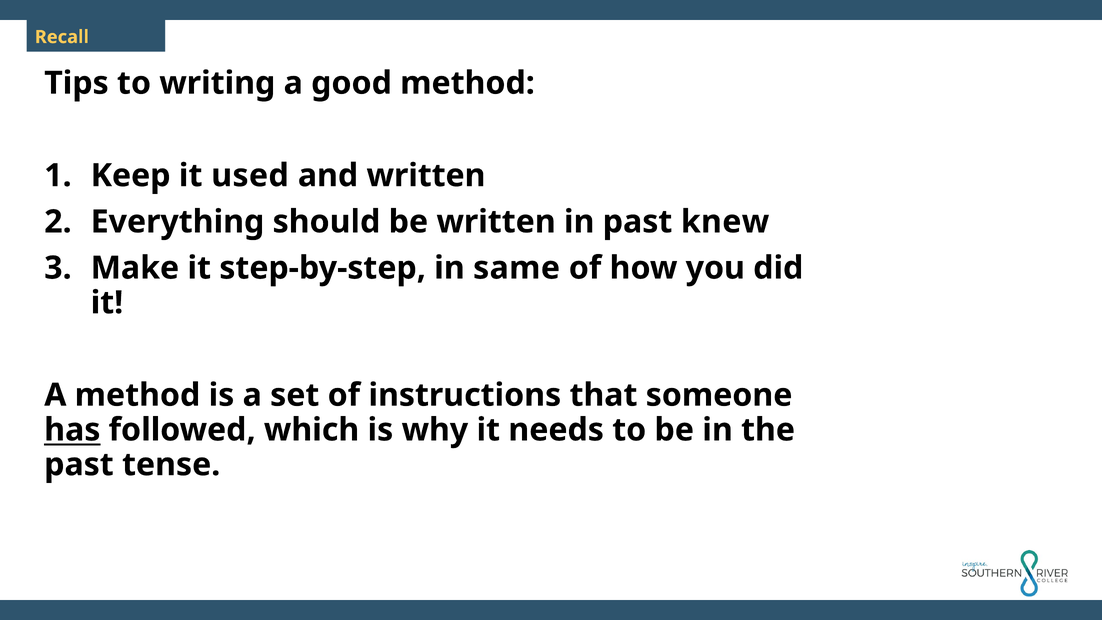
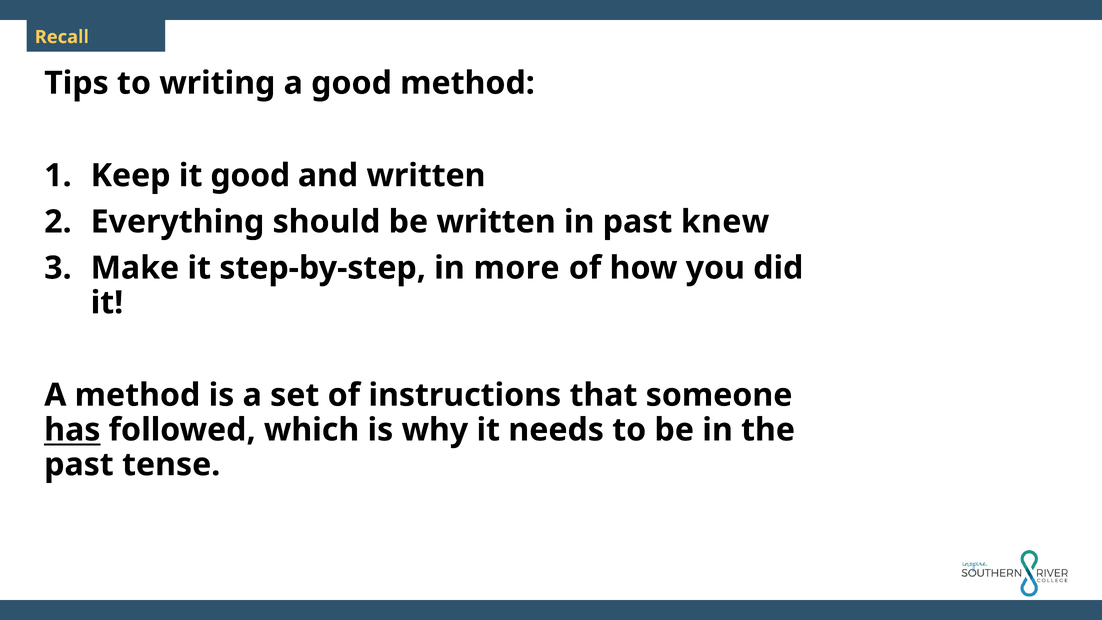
it used: used -> good (250, 176)
same: same -> more (517, 268)
